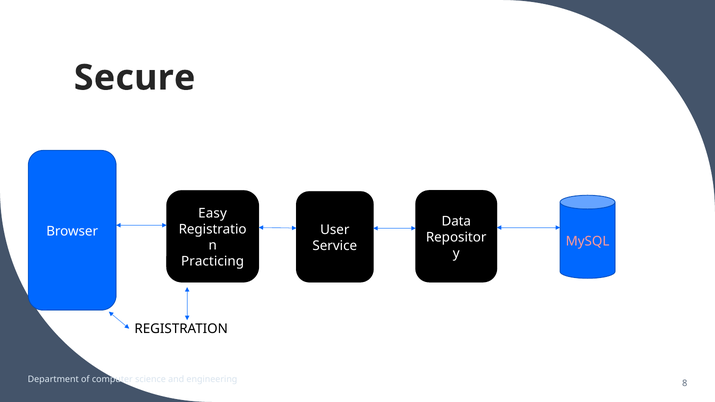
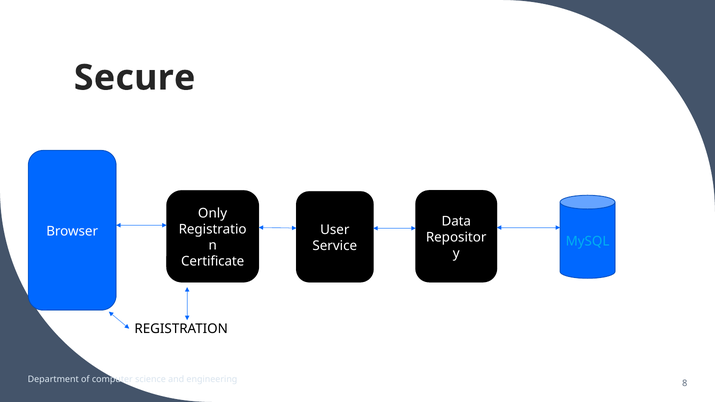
Easy: Easy -> Only (213, 213)
MySQL colour: pink -> light blue (588, 241)
Practicing: Practicing -> Certificate (213, 261)
